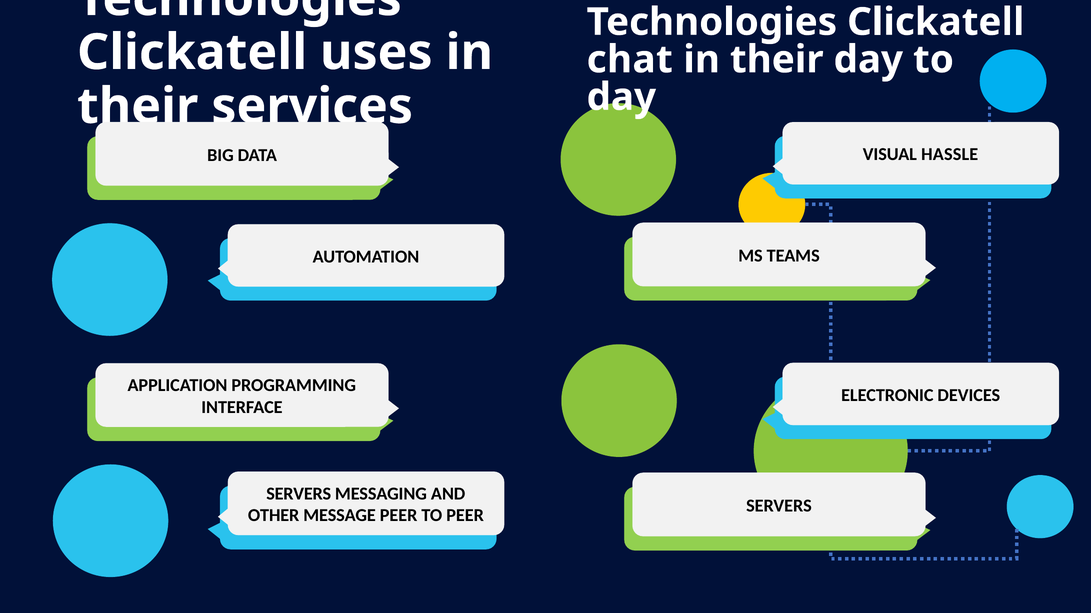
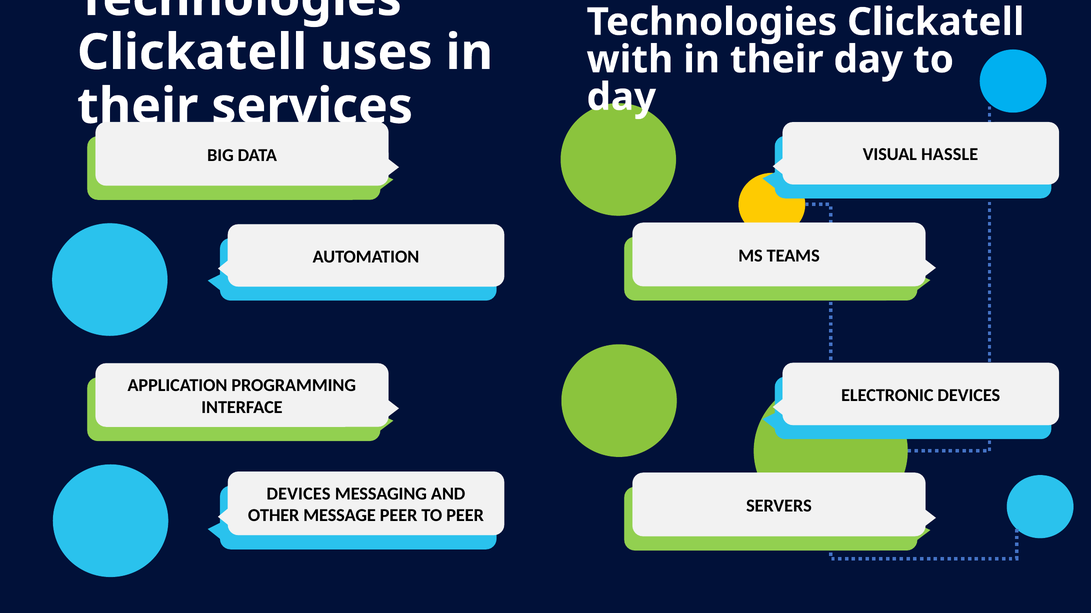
chat: chat -> with (630, 60)
SERVERS: SERVERS -> DEVICES (299, 494)
